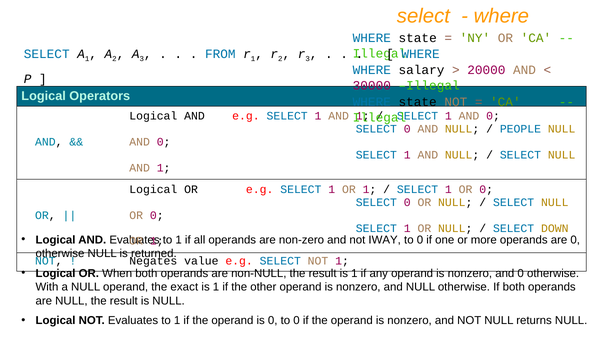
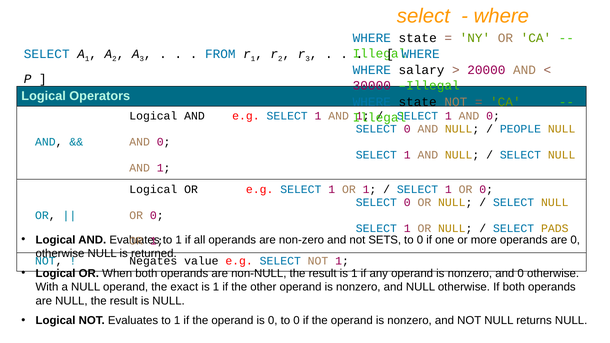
DOWN: DOWN -> PADS (555, 228)
IWAY: IWAY -> SETS (385, 240)
